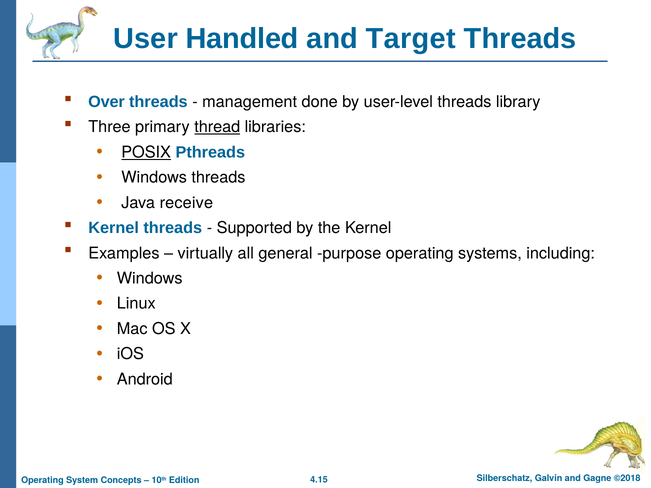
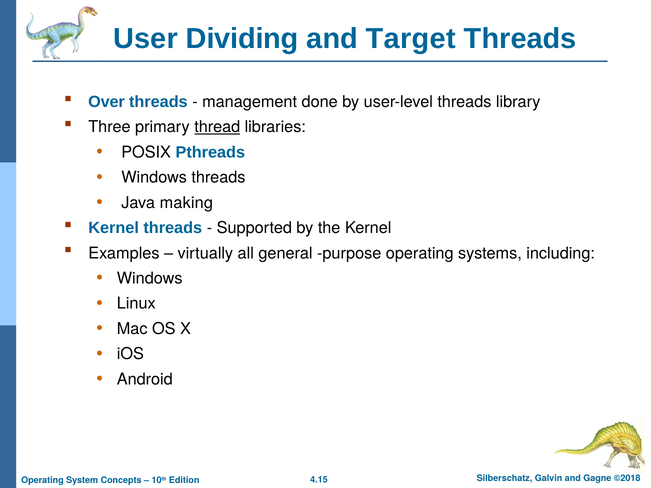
Handled: Handled -> Dividing (242, 39)
POSIX underline: present -> none (146, 152)
receive: receive -> making (186, 203)
